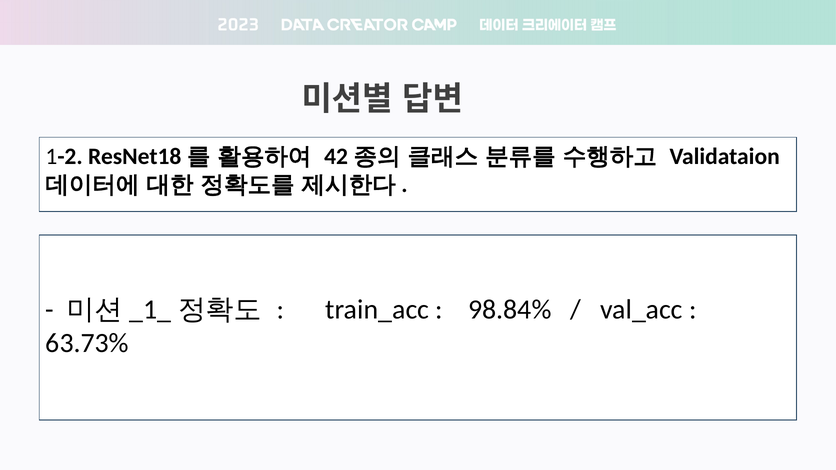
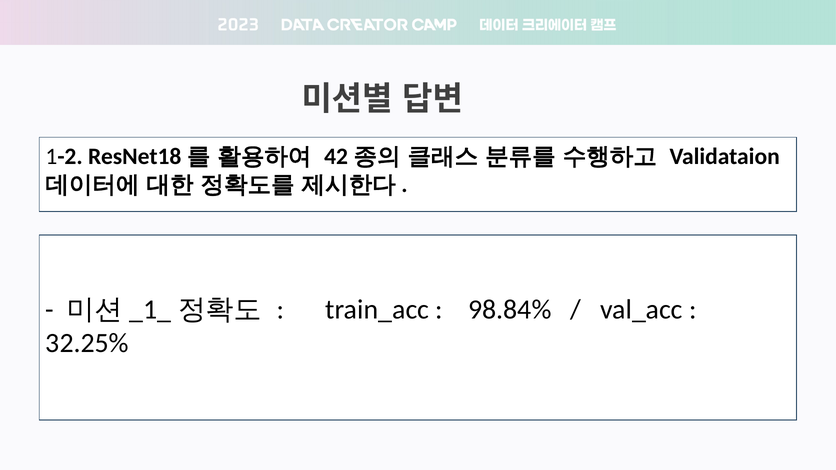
63.73%: 63.73% -> 32.25% (87, 343)
